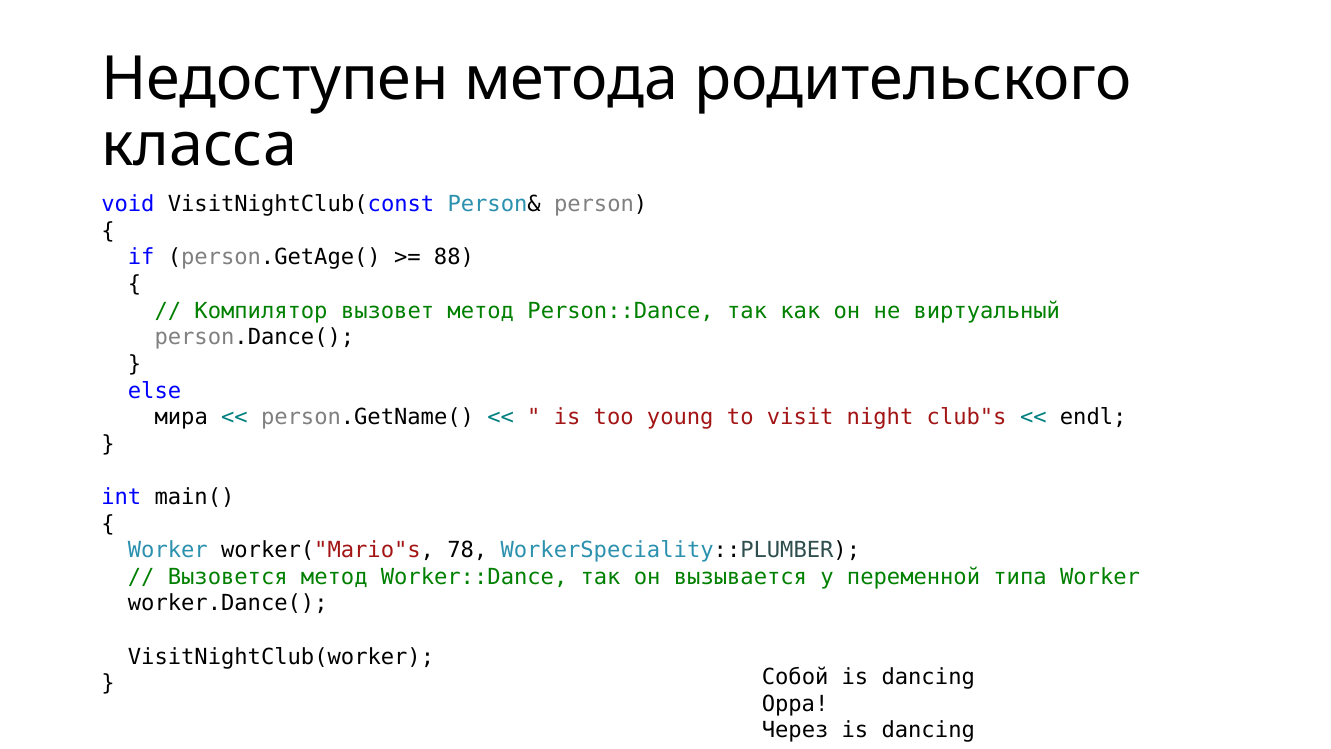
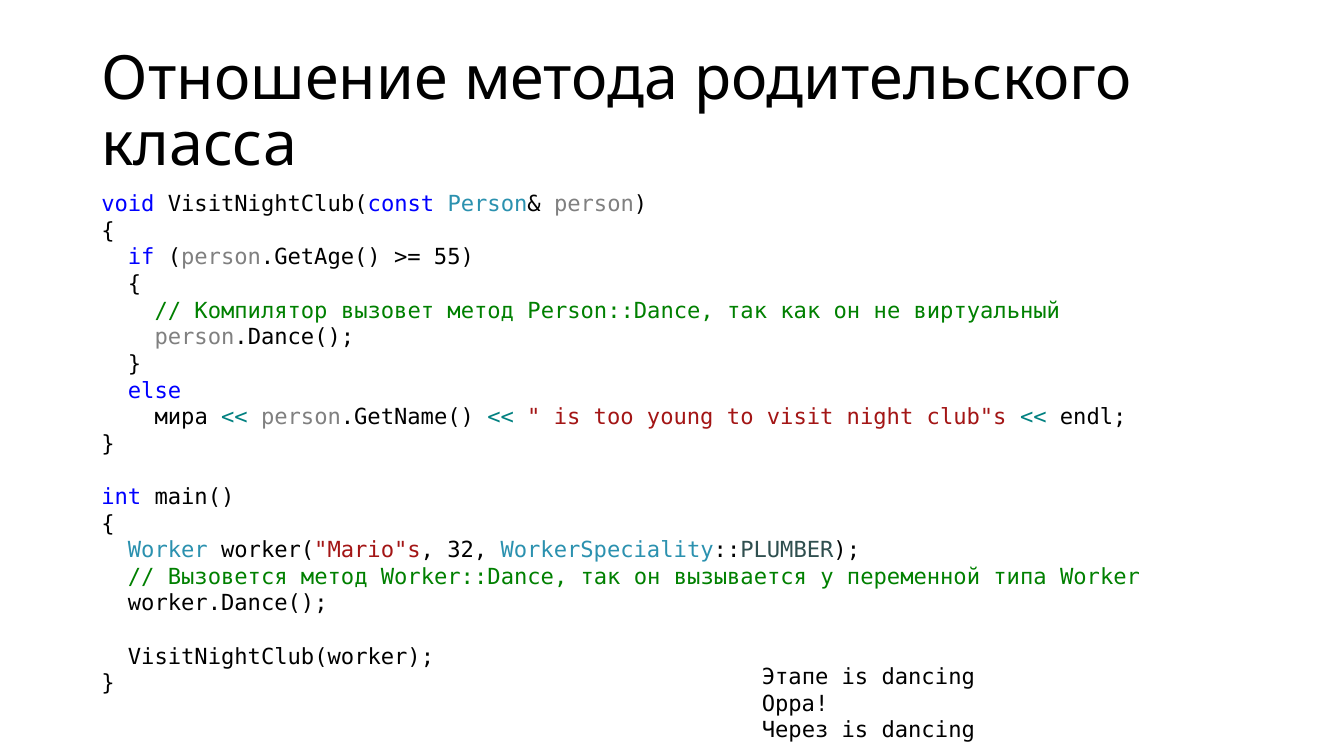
Недоступен: Недоступен -> Отношение (275, 79)
88: 88 -> 55 (454, 258)
78: 78 -> 32 (467, 550)
Собой: Собой -> Этапе (795, 677)
